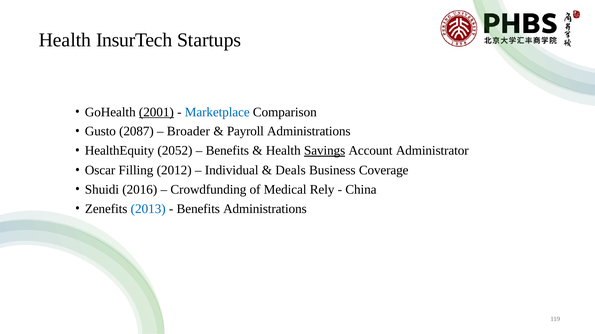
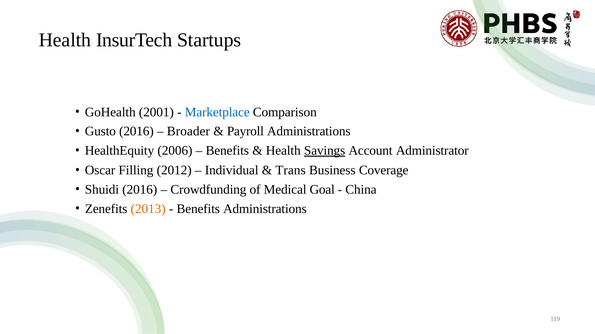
2001 underline: present -> none (156, 112)
Gusto 2087: 2087 -> 2016 (136, 132)
2052: 2052 -> 2006 (175, 151)
Deals: Deals -> Trans (291, 171)
Rely: Rely -> Goal (322, 190)
2013 colour: blue -> orange (148, 209)
